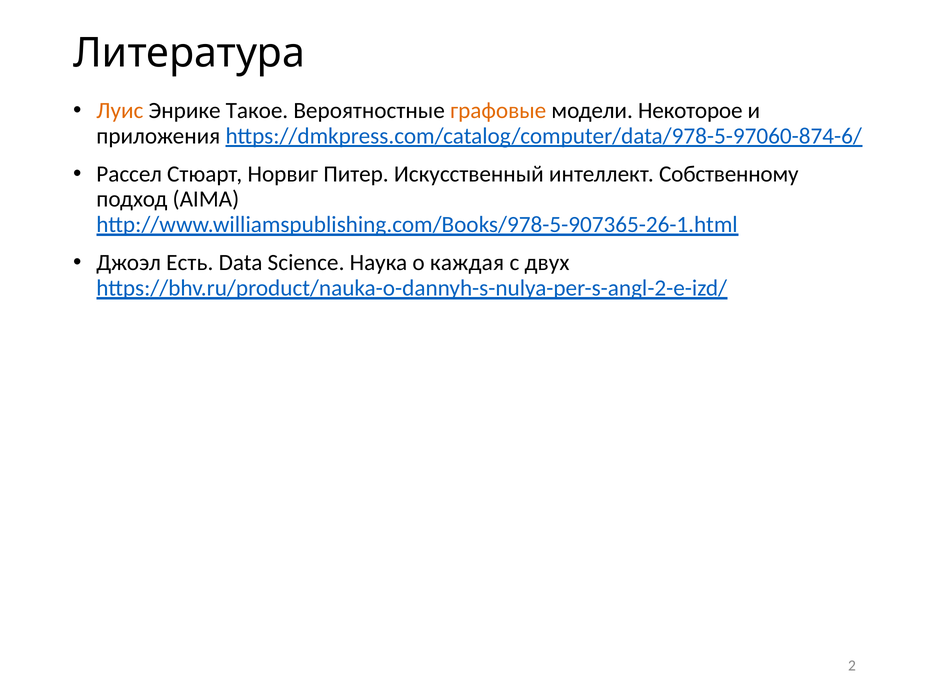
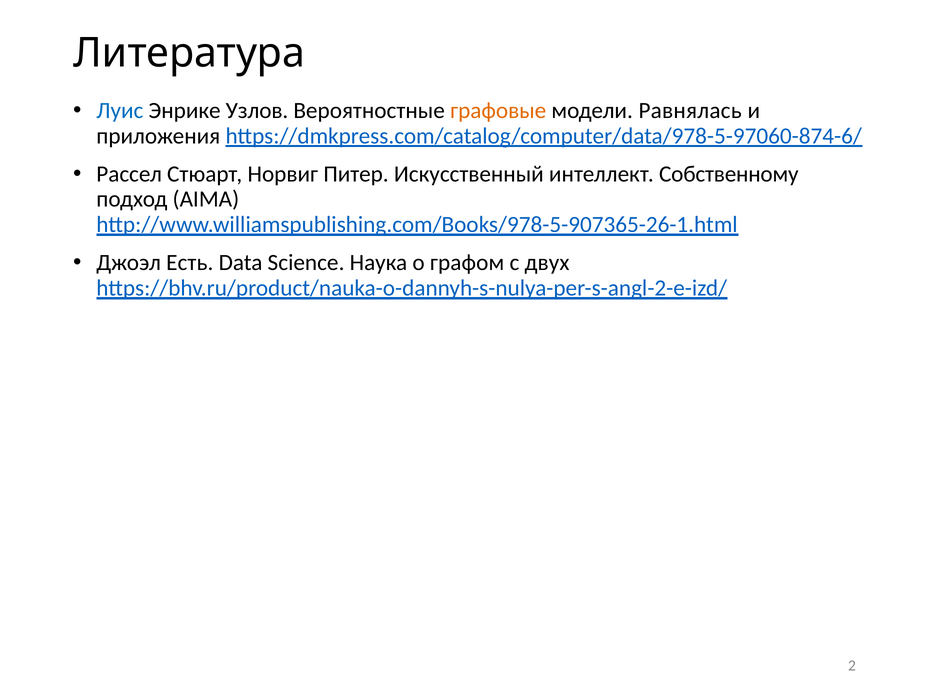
Луис colour: orange -> blue (120, 110)
Такое: Такое -> Узлов (257, 110)
Некоторое: Некоторое -> Равнялась (690, 110)
каждая: каждая -> графом (467, 263)
